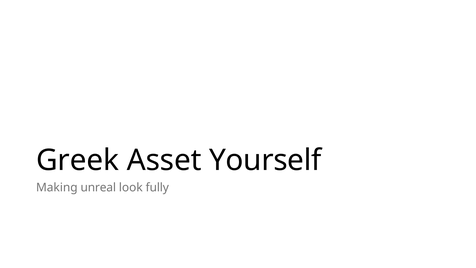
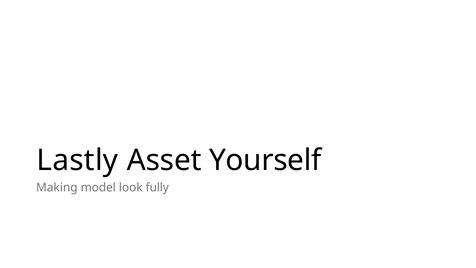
Greek: Greek -> Lastly (77, 160)
unreal: unreal -> model (98, 187)
